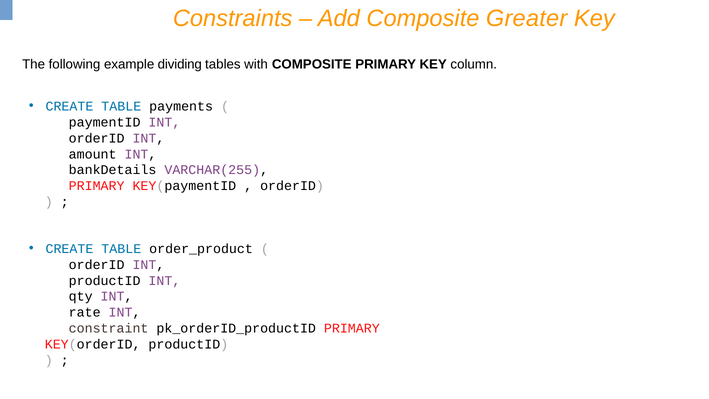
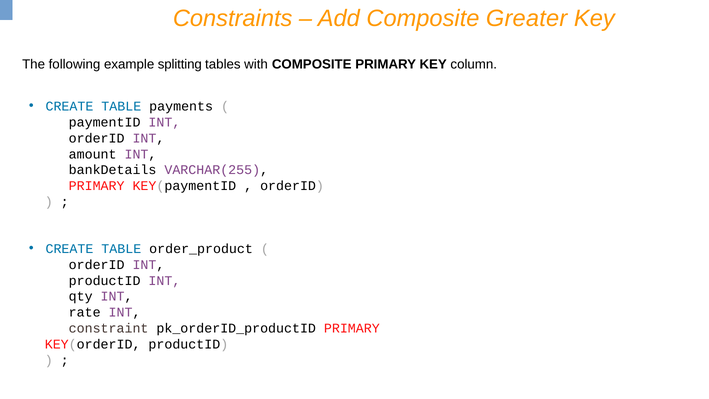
dividing: dividing -> splitting (180, 64)
